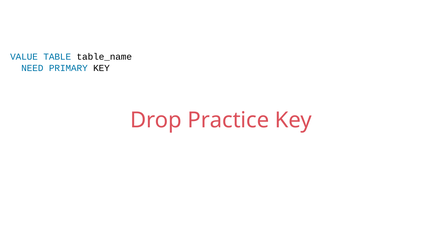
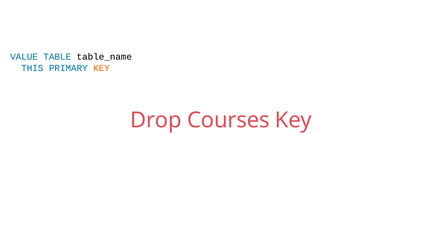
NEED: NEED -> THIS (32, 68)
KEY colour: black -> orange (101, 68)
Practice: Practice -> Courses (228, 120)
